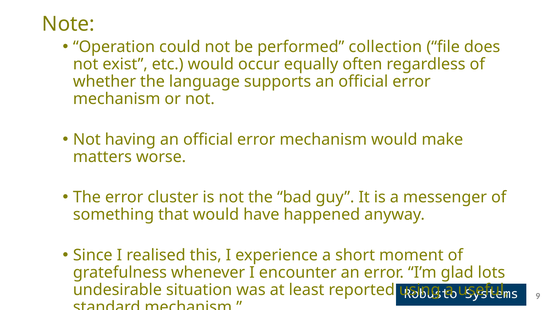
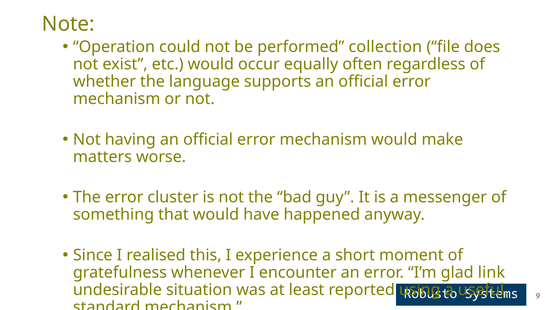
lots: lots -> link (491, 272)
